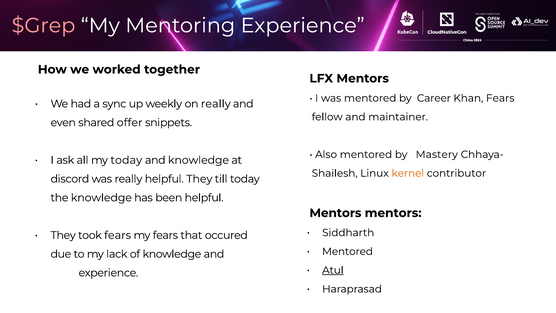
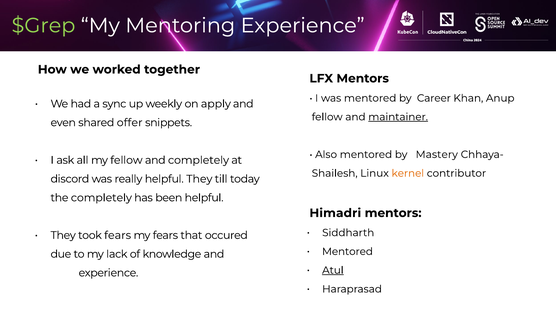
$Grep colour: pink -> light green (43, 25)
Khan Fears: Fears -> Anup (500, 98)
on really: really -> apply (216, 104)
maintainer underline: none -> present (398, 117)
my today: today -> fellow (126, 160)
and knowledge: knowledge -> completely (198, 160)
the knowledge: knowledge -> completely (101, 198)
Mentors: Mentors -> Himadri (335, 213)
